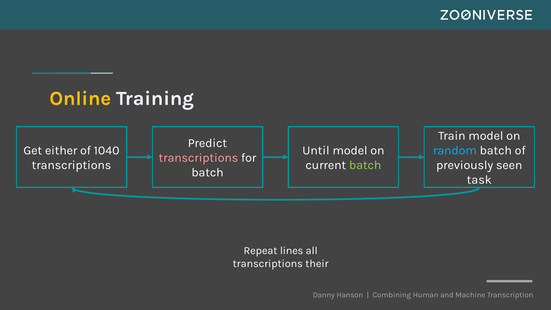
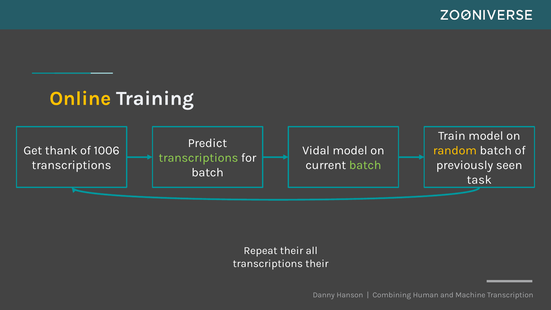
either: either -> thank (61, 151)
1040: 1040 -> 1006 (107, 151)
Until: Until -> Vidal (316, 151)
random colour: light blue -> yellow (455, 151)
transcriptions colour: pink -> light green (198, 158)
Repeat lines: lines -> their (292, 251)
